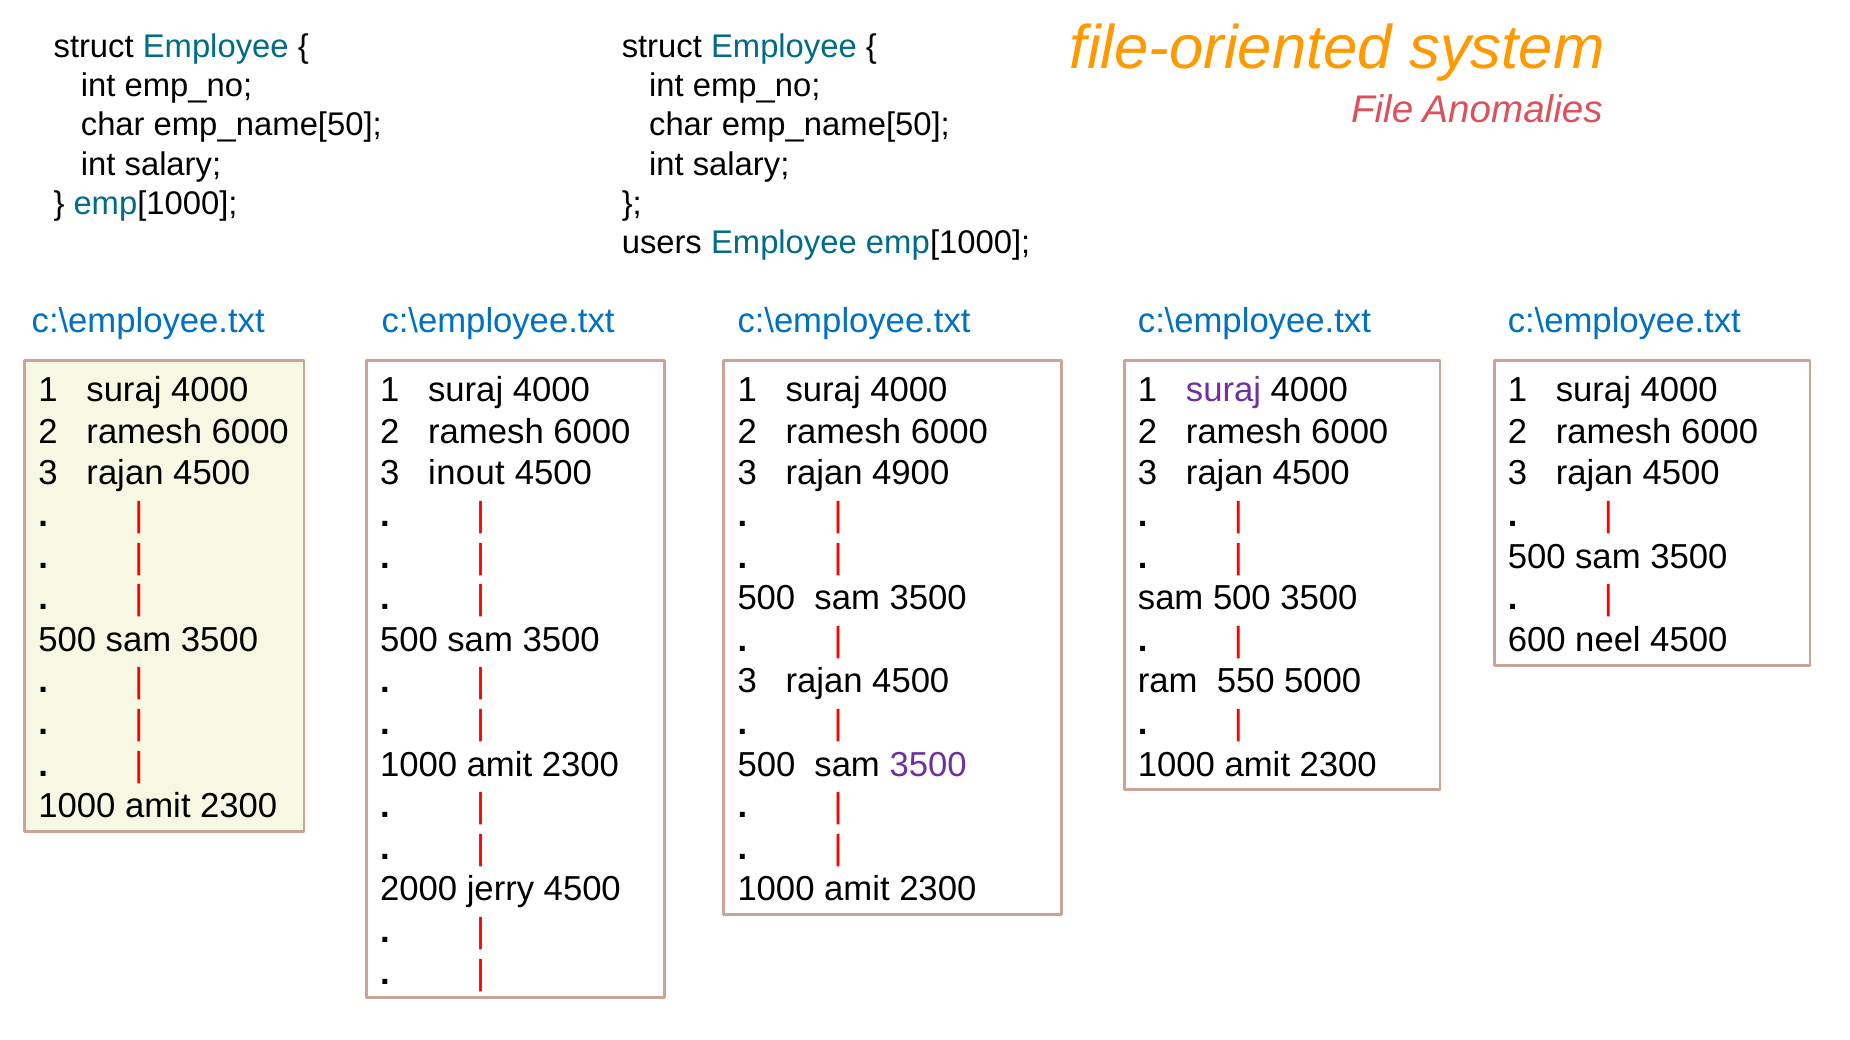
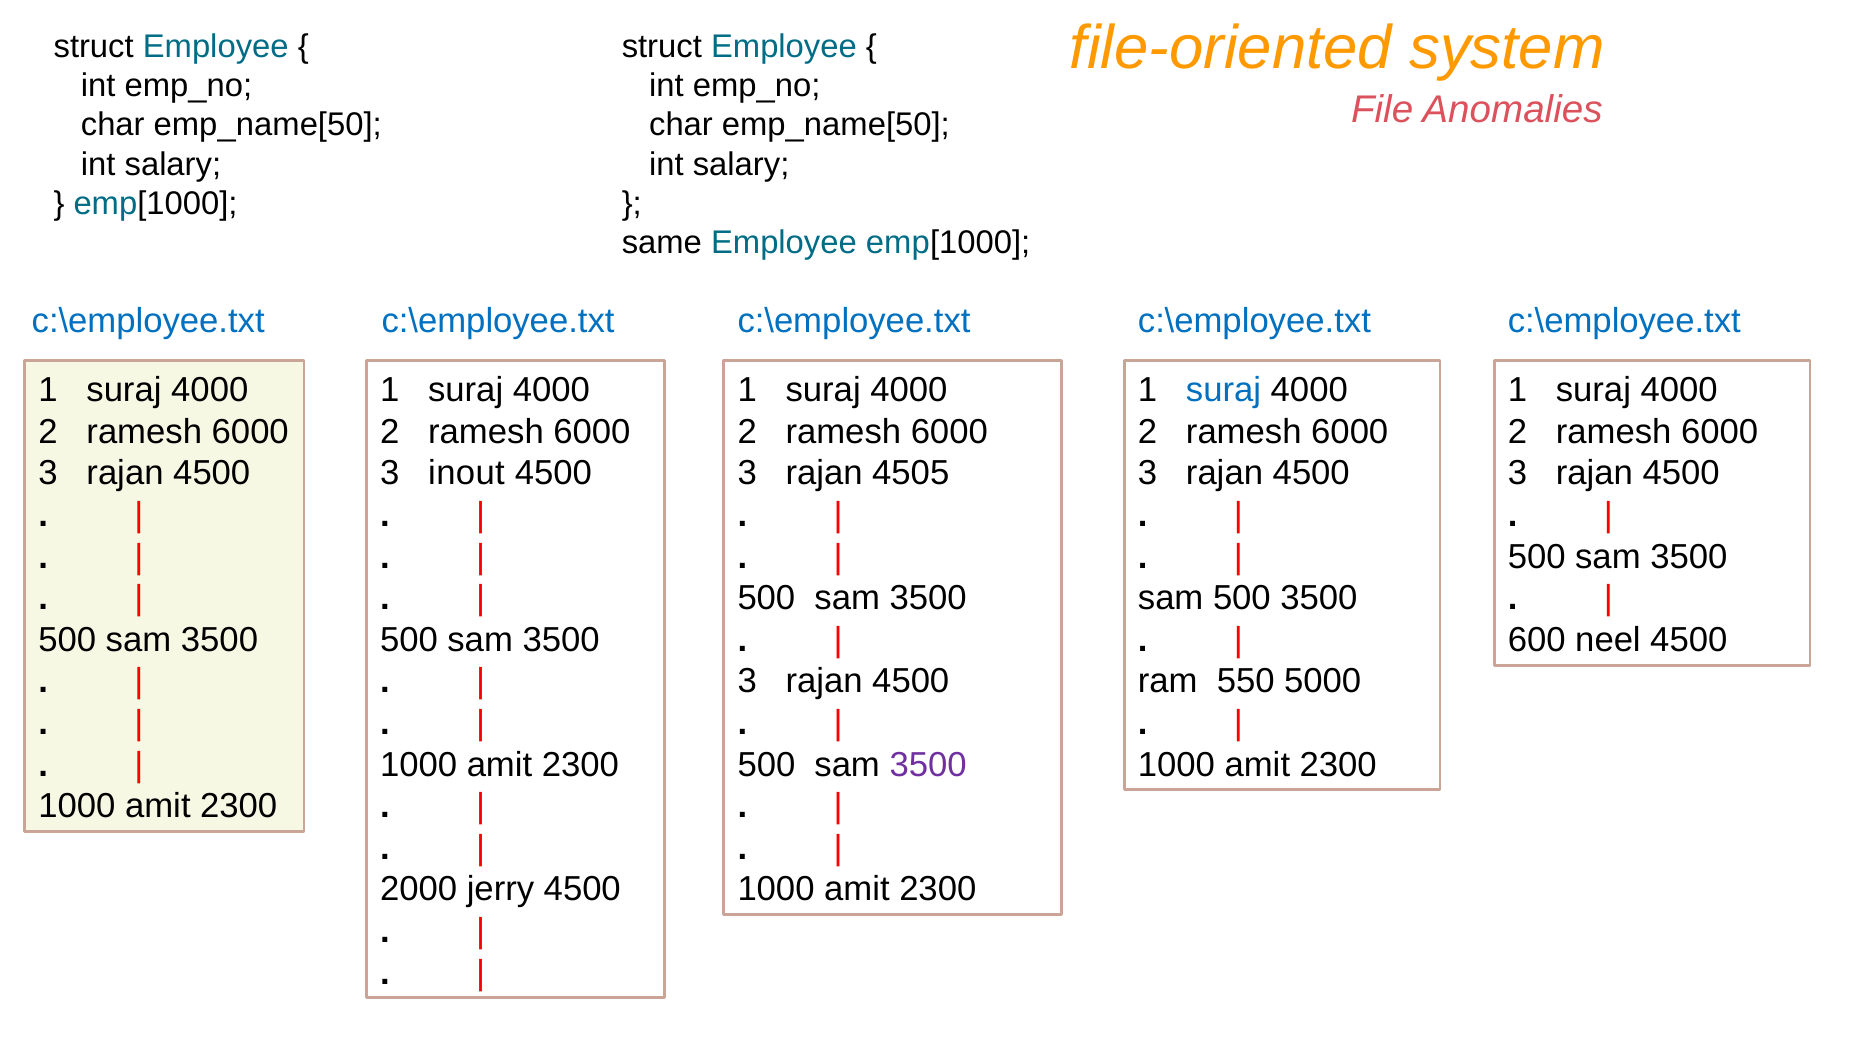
users: users -> same (662, 243)
suraj colour: purple -> blue (1224, 391)
4900: 4900 -> 4505 (911, 474)
